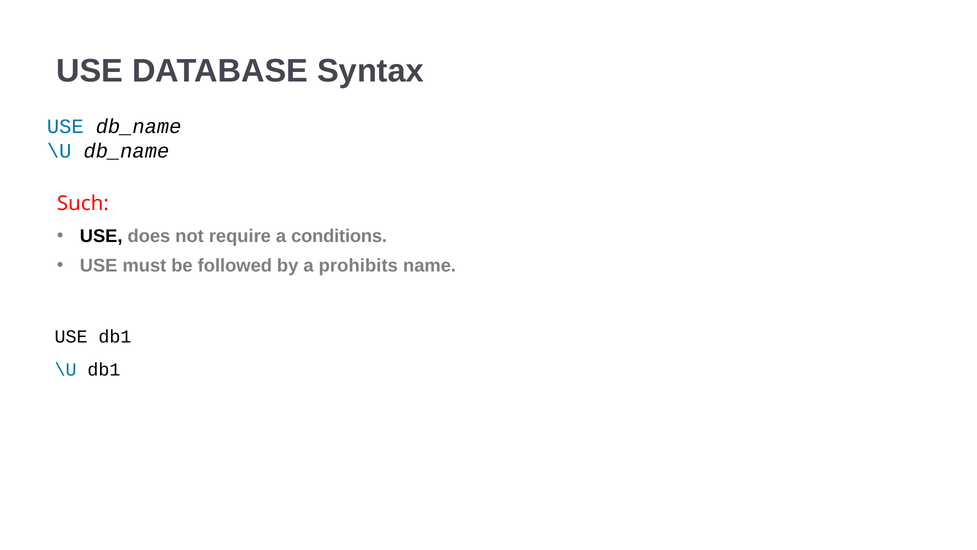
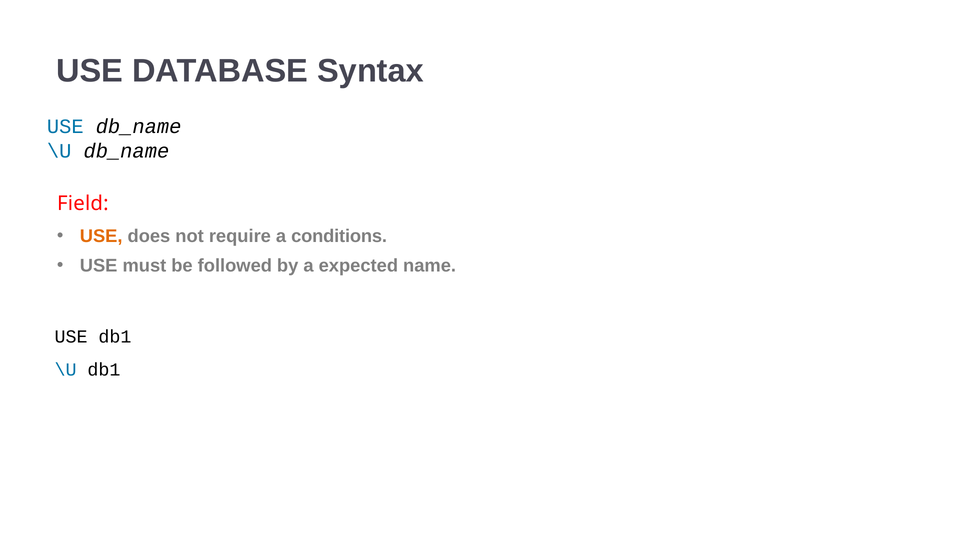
Such: Such -> Field (83, 203)
USE colour: black -> orange (101, 236)
prohibits: prohibits -> expected (358, 266)
